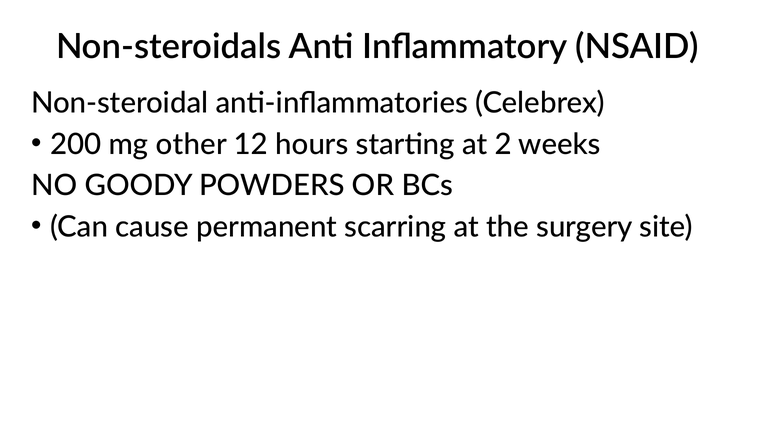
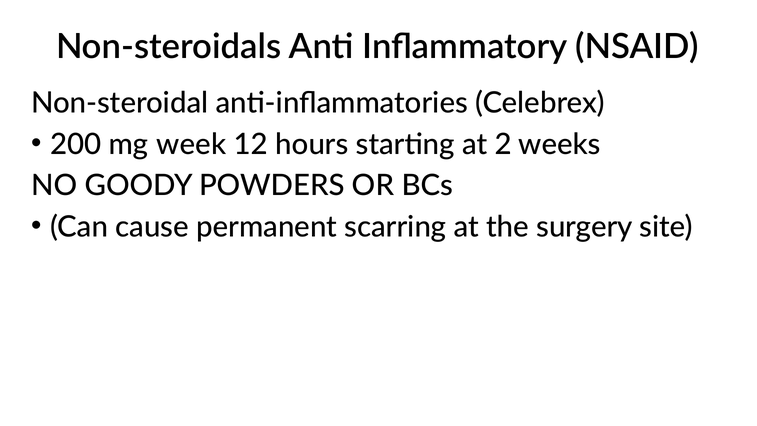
other: other -> week (191, 144)
